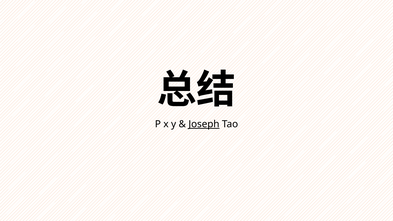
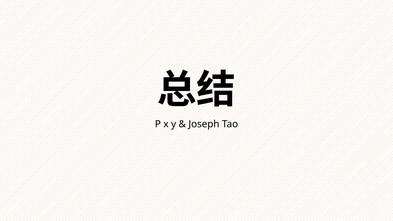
Joseph underline: present -> none (204, 124)
